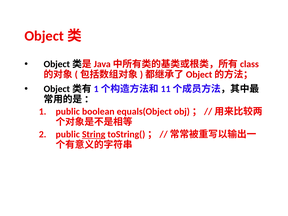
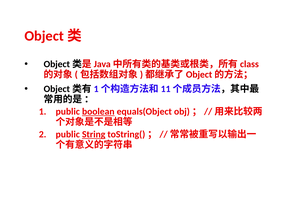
boolean underline: none -> present (98, 112)
